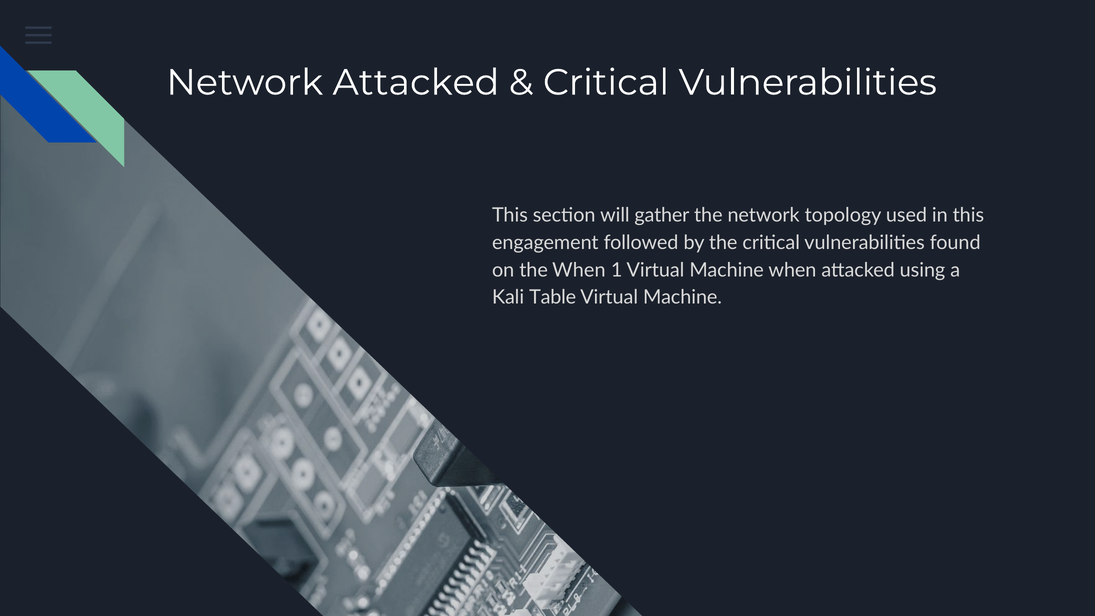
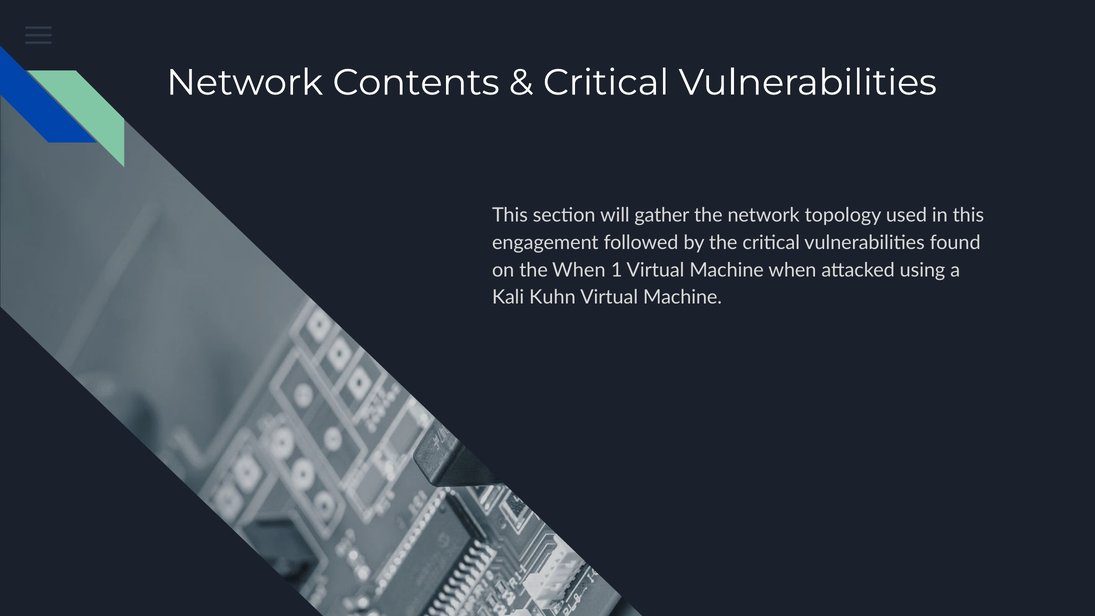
Network Attacked: Attacked -> Contents (416, 83)
Table: Table -> Kuhn (552, 297)
